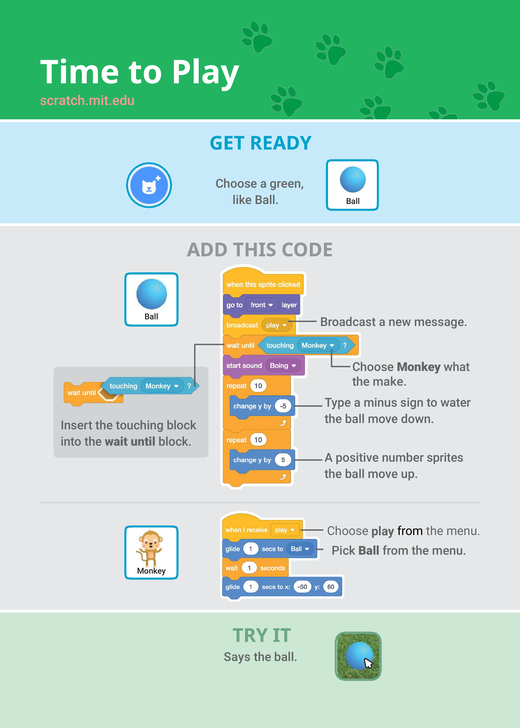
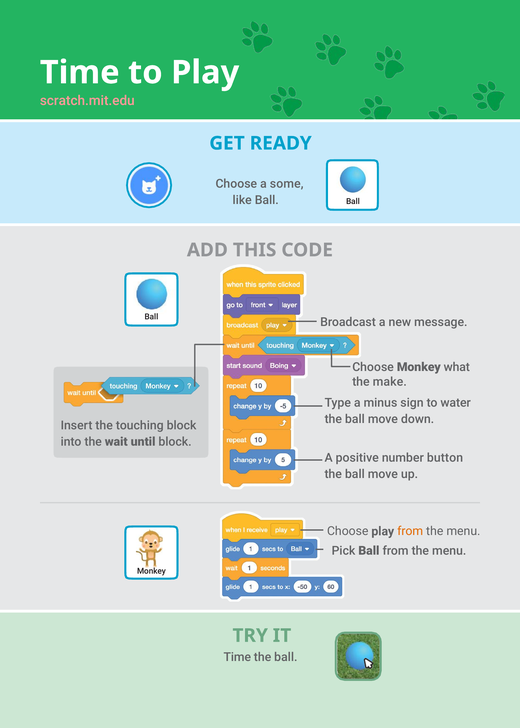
green: green -> some (287, 184)
sprites: sprites -> button (445, 458)
from colour: black -> orange (410, 531)
Says: Says -> Time (237, 657)
